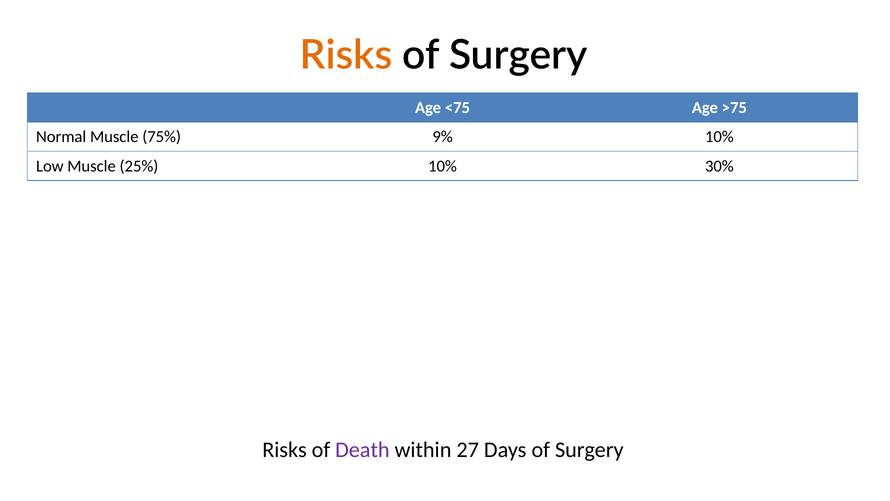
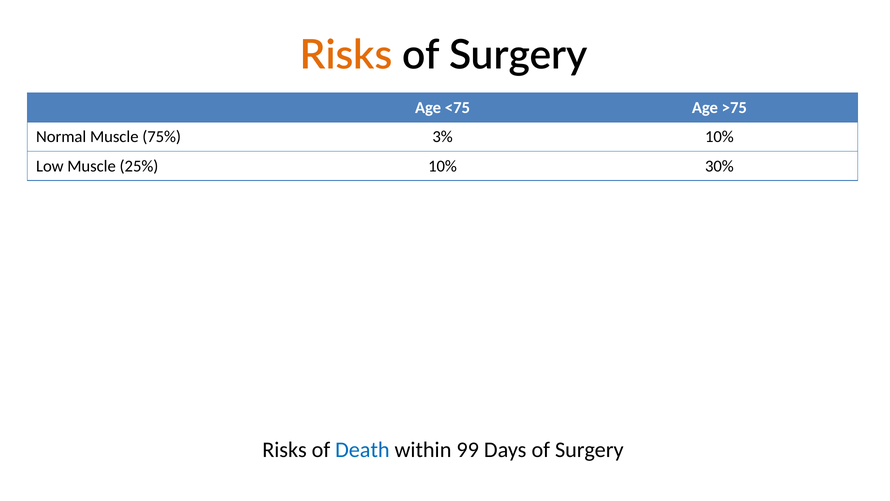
9%: 9% -> 3% (443, 137)
Death colour: purple -> blue (362, 449)
27: 27 -> 99 (468, 449)
